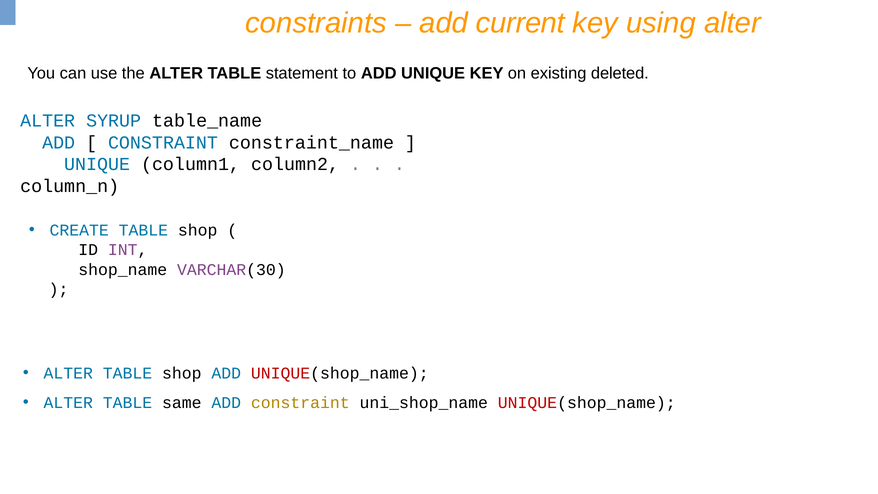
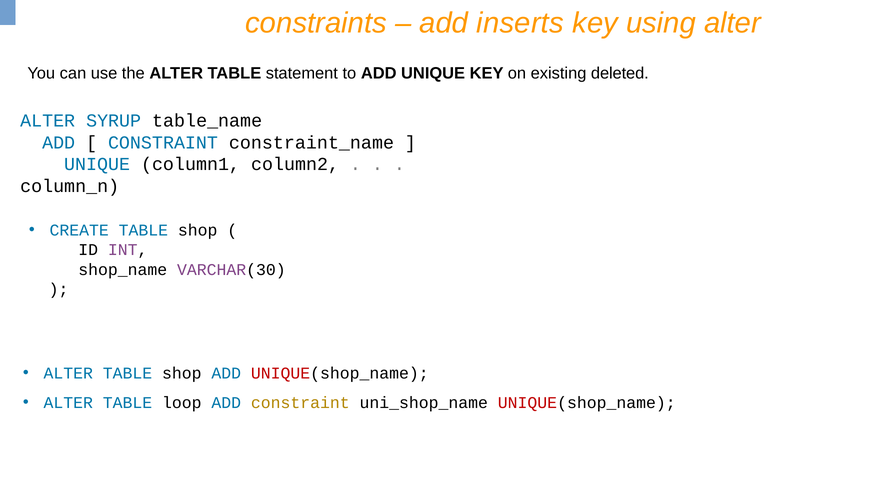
current: current -> inserts (520, 23)
same: same -> loop (182, 403)
